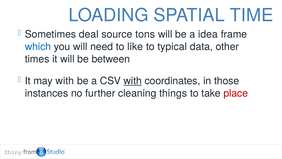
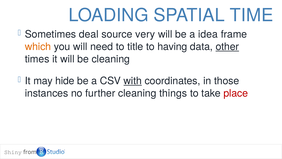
tons: tons -> very (145, 34)
which colour: blue -> orange (38, 47)
like: like -> title (135, 47)
typical: typical -> having (172, 47)
other underline: none -> present (227, 47)
be between: between -> cleaning (111, 59)
may with: with -> hide (65, 81)
